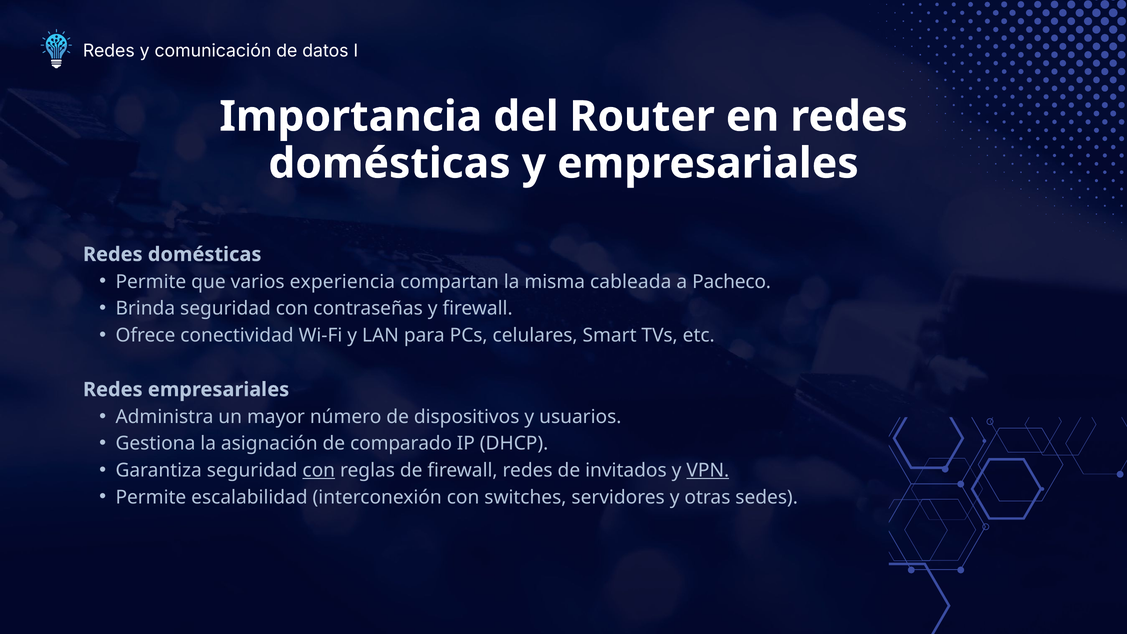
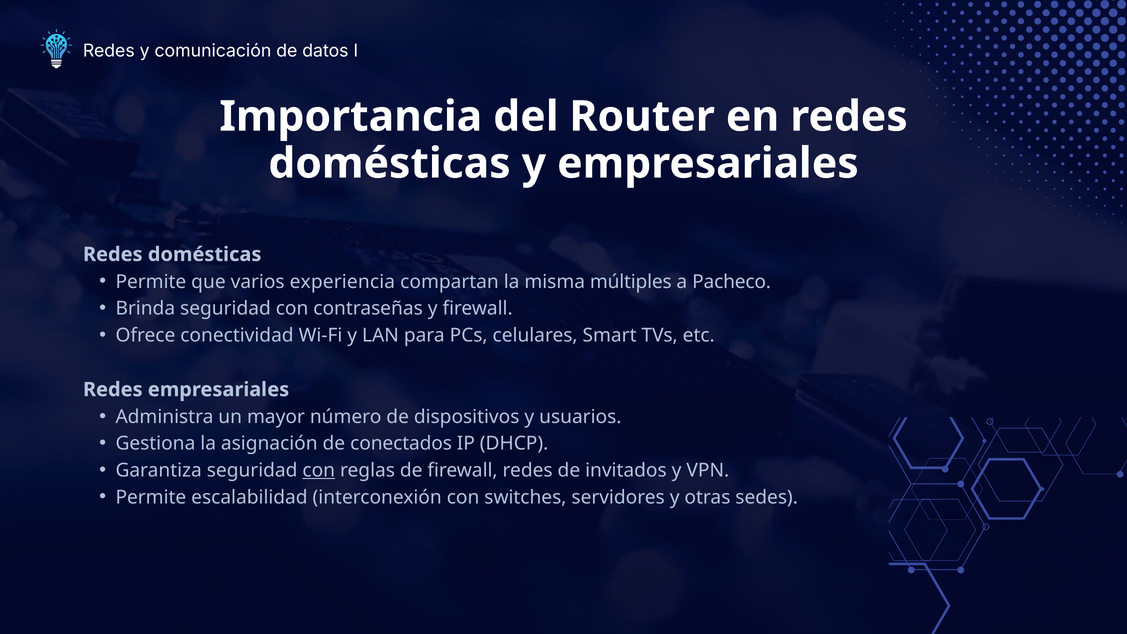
cableada: cableada -> múltiples (631, 282)
comparado: comparado -> conectados (401, 444)
VPN underline: present -> none (708, 470)
